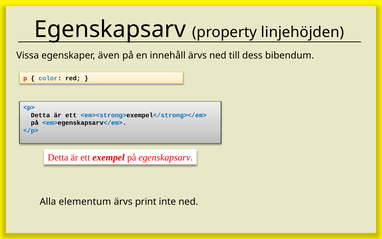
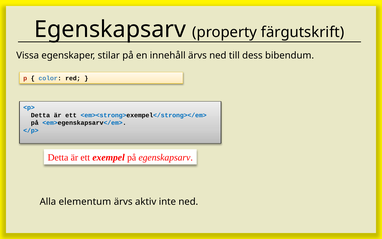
linjehöjden: linjehöjden -> färgutskrift (303, 32)
även: även -> stilar (109, 55)
print: print -> aktiv (146, 202)
